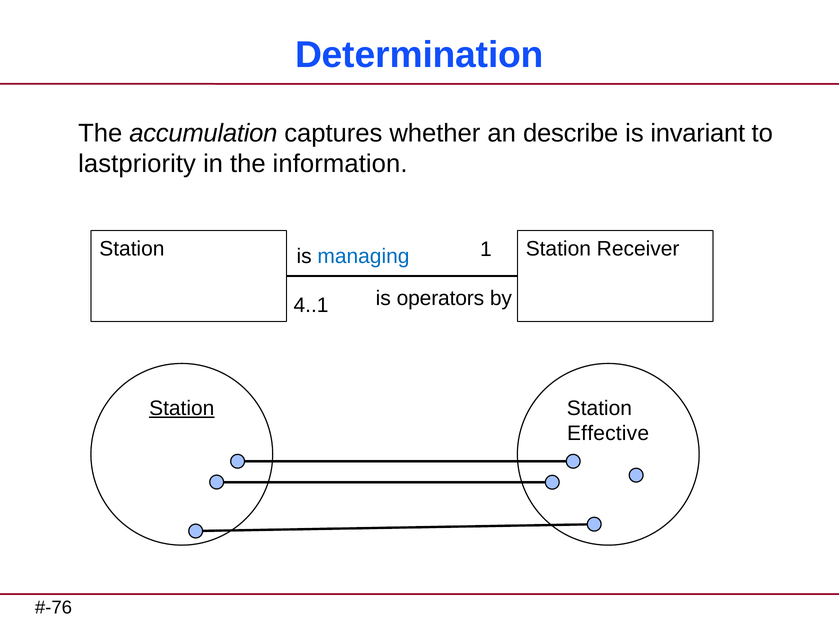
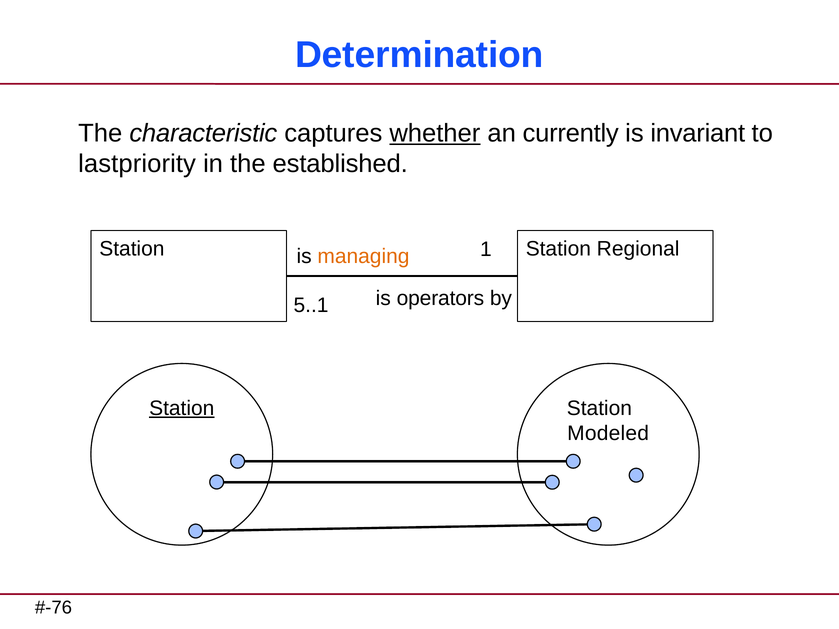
accumulation: accumulation -> characteristic (203, 133)
whether underline: none -> present (435, 133)
describe: describe -> currently (571, 133)
information: information -> established (340, 164)
Receiver: Receiver -> Regional (638, 249)
managing colour: blue -> orange (363, 257)
4..1: 4..1 -> 5..1 (311, 306)
Effective: Effective -> Modeled (608, 434)
